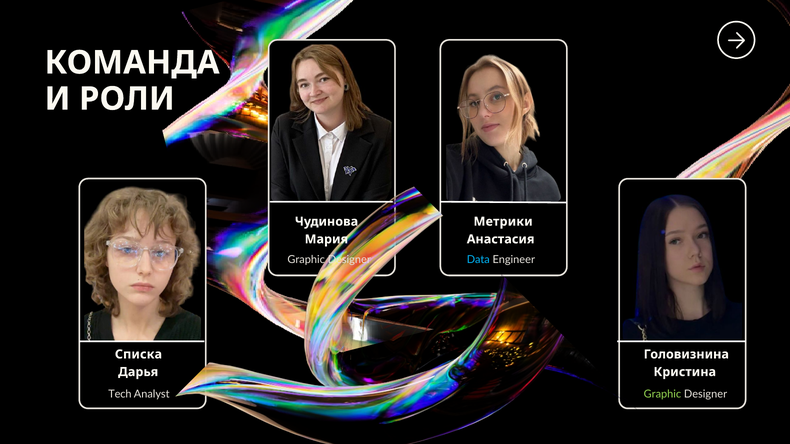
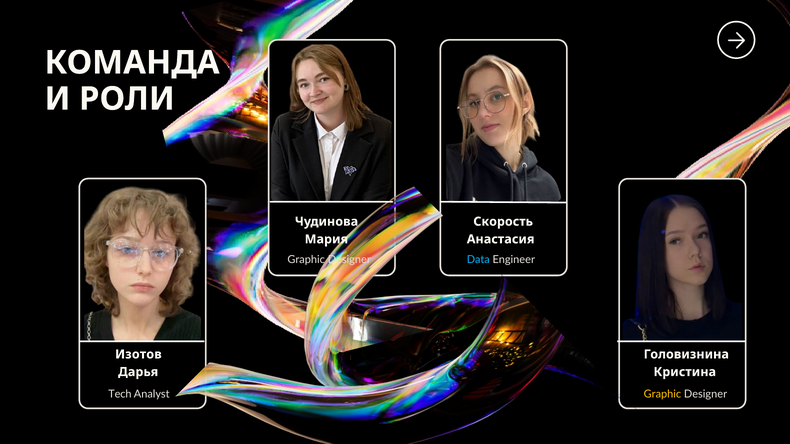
Метрики: Метрики -> Скорость (503, 222)
Списка: Списка -> Изотов (138, 355)
Graphic colour: light green -> yellow (662, 394)
